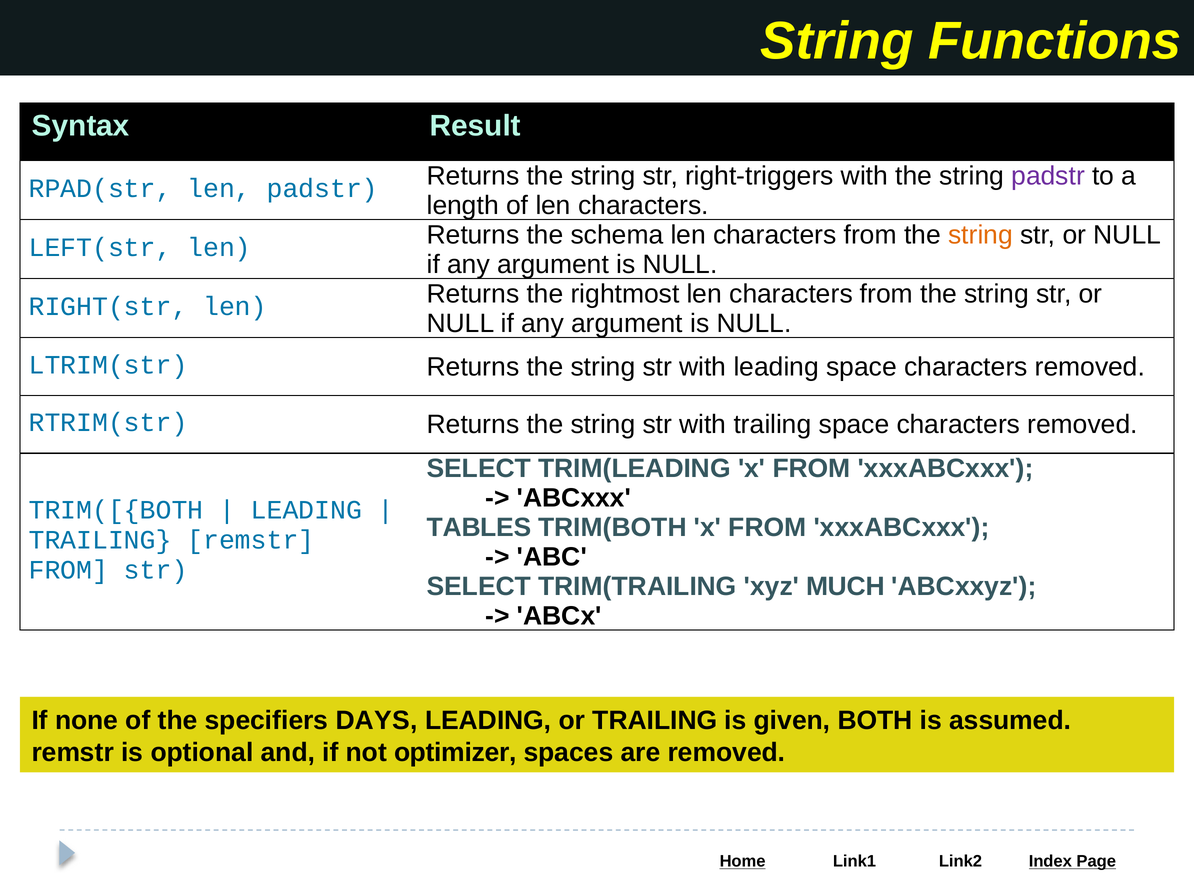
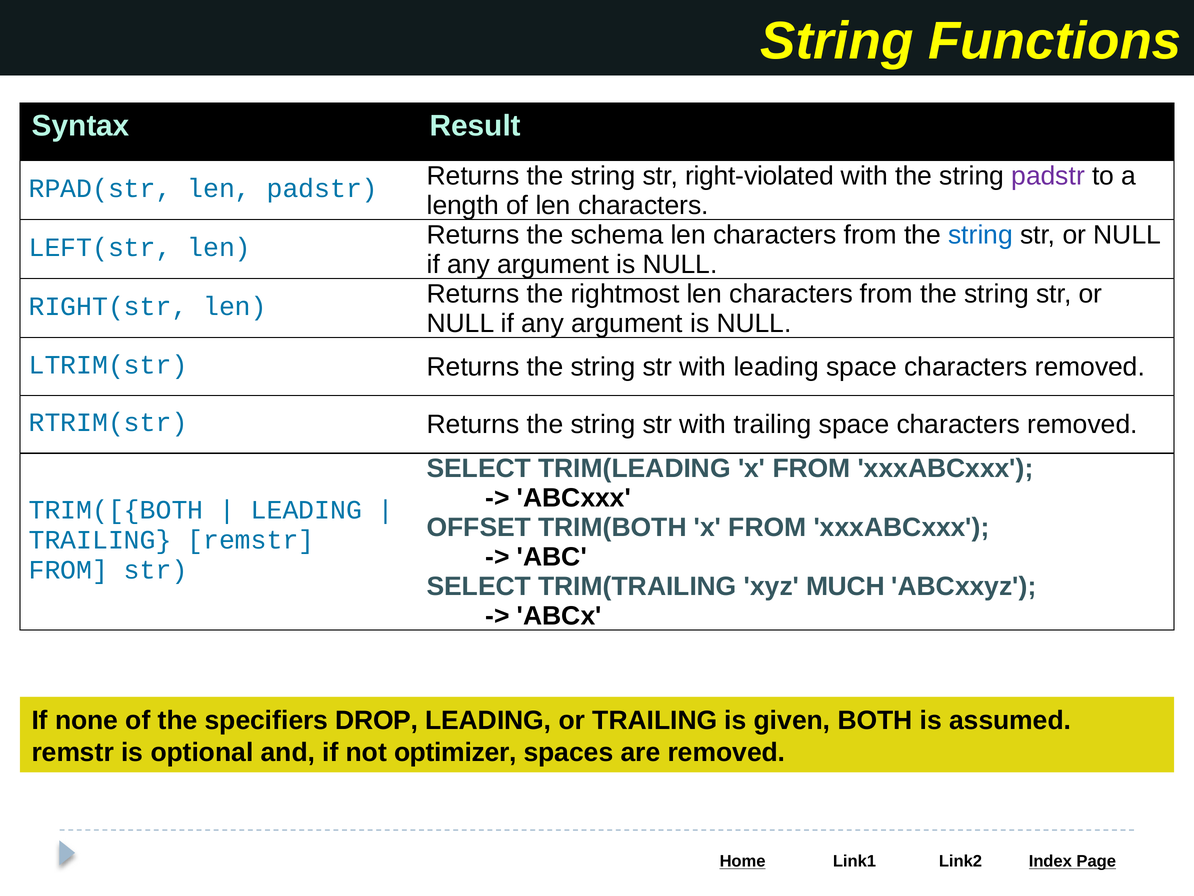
right-triggers: right-triggers -> right-violated (759, 176)
string colour: orange -> blue (980, 235)
TABLES: TABLES -> OFFSET (479, 527)
DAYS: DAYS -> DROP (377, 720)
